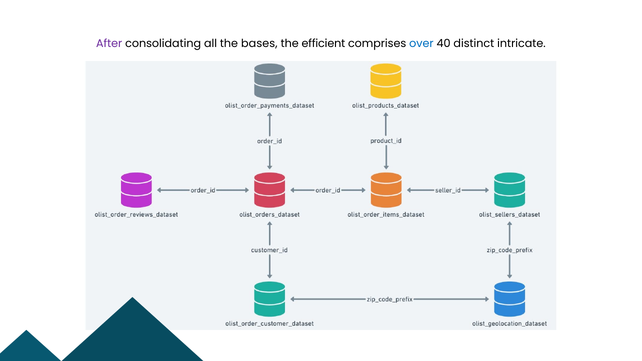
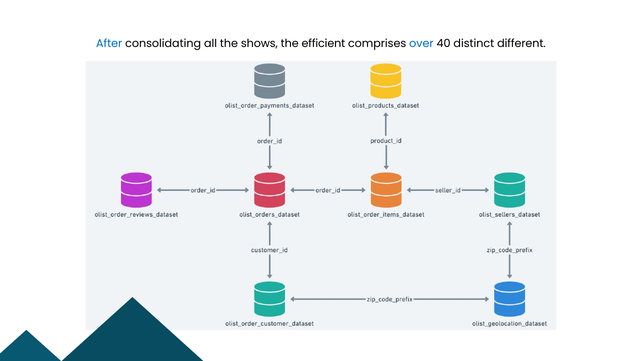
After colour: purple -> blue (109, 43)
bases: bases -> shows (259, 43)
intricate: intricate -> different (521, 43)
